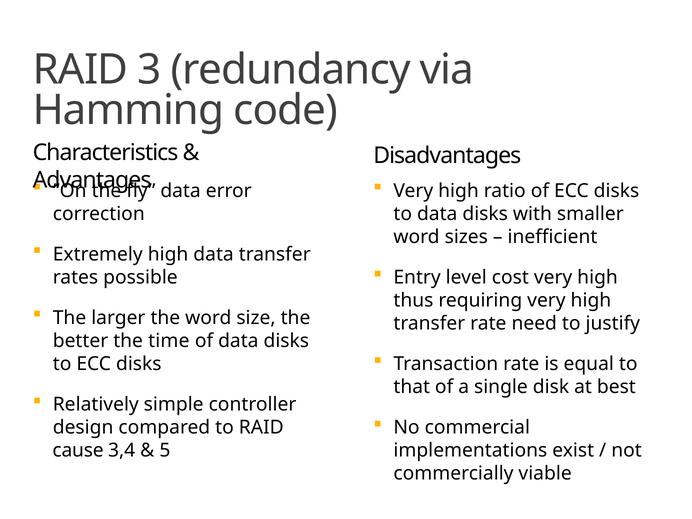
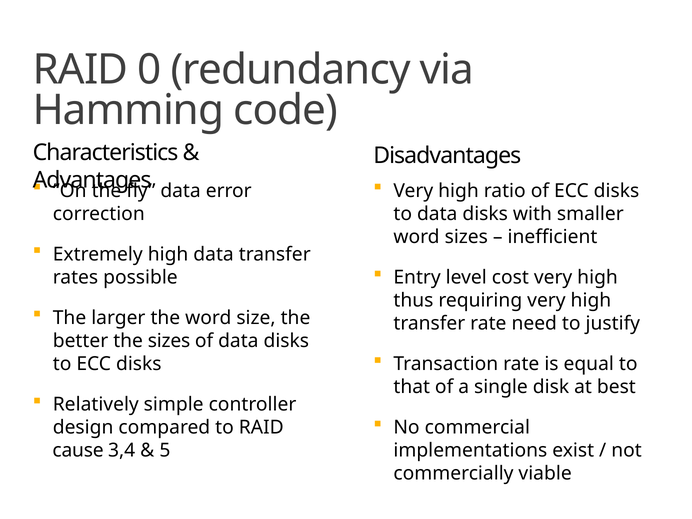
3: 3 -> 0 (150, 70)
the time: time -> sizes (169, 341)
